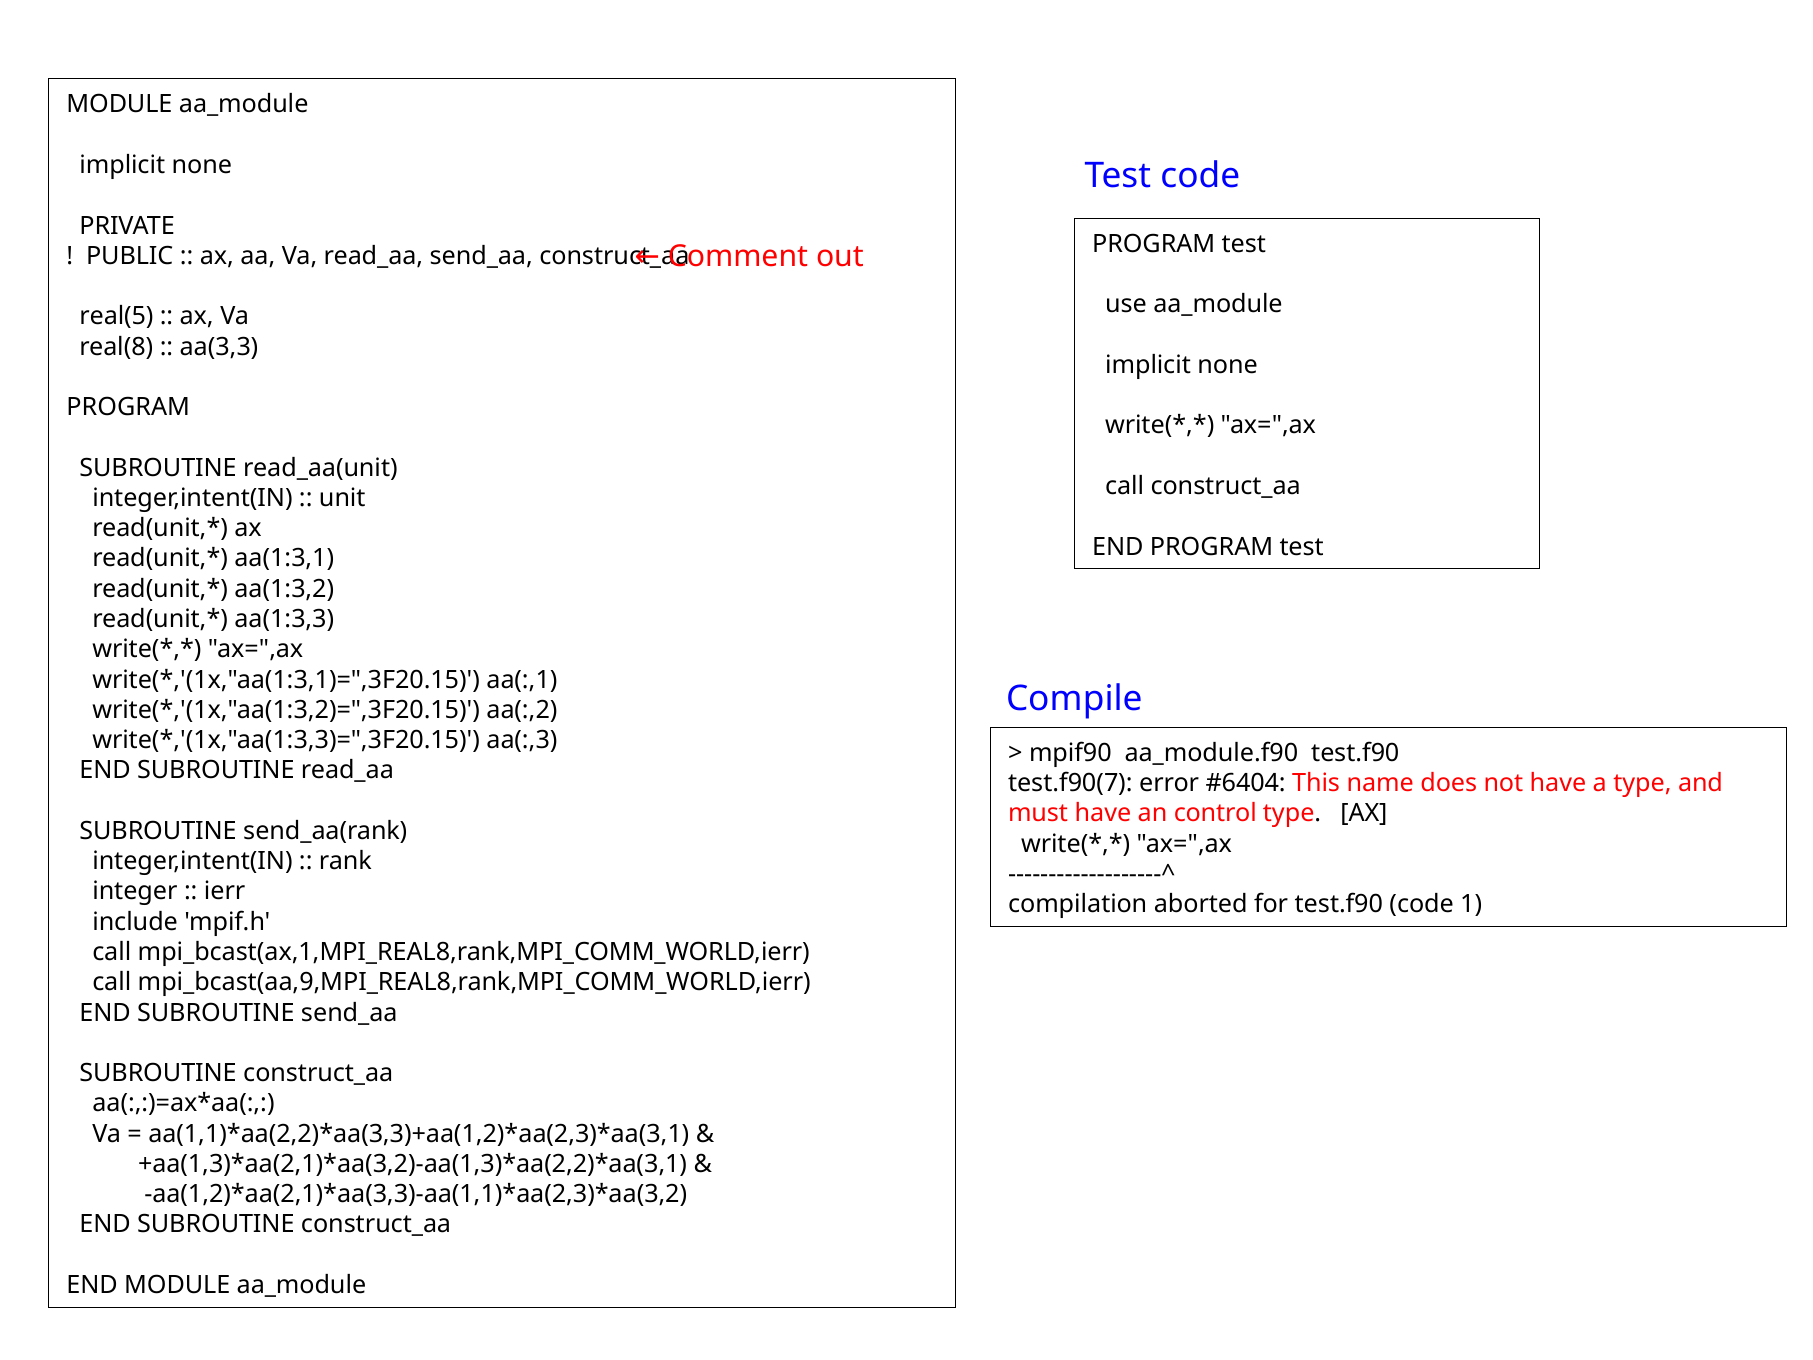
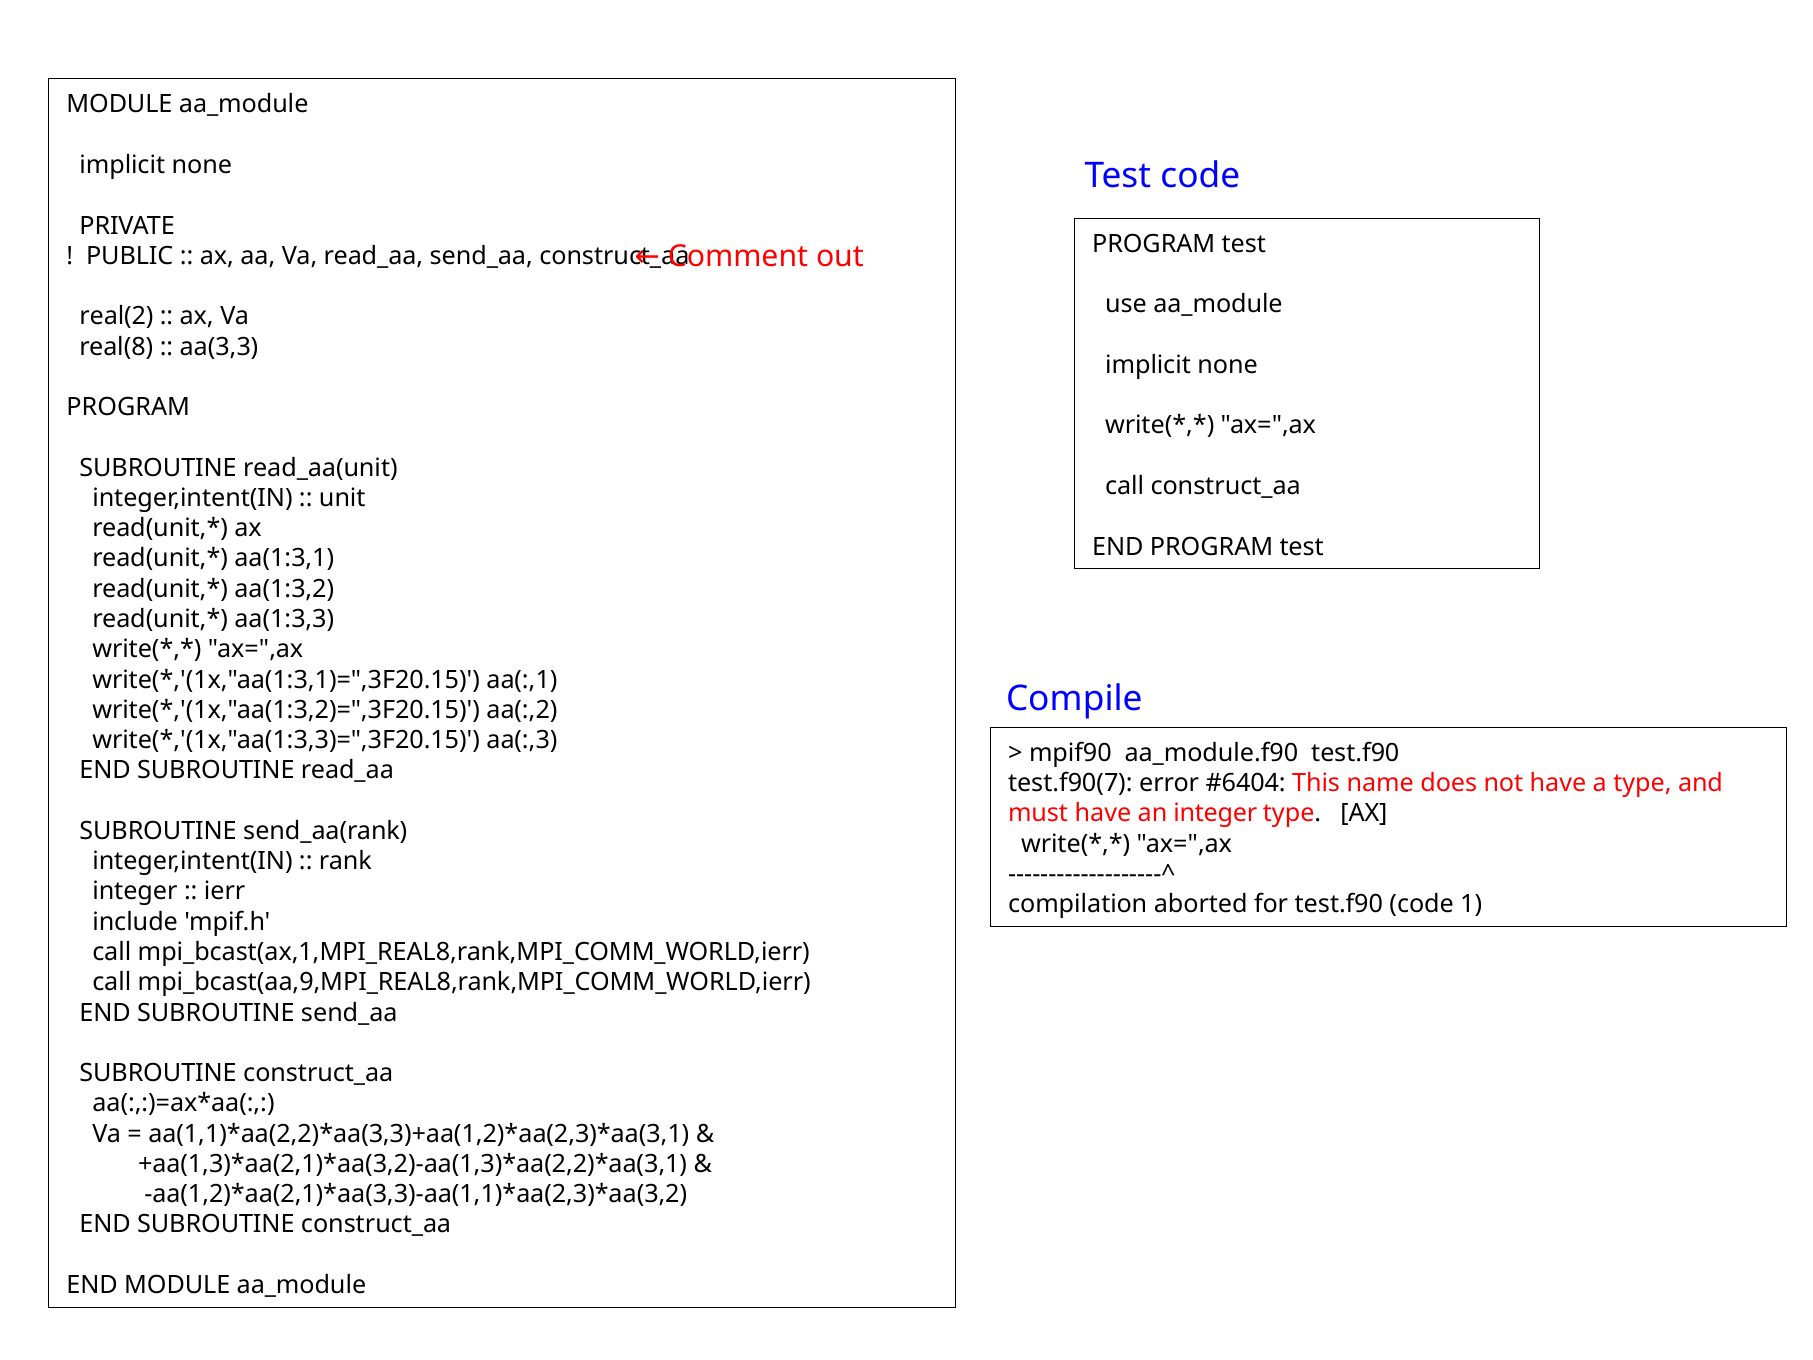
real(5: real(5 -> real(2 (116, 316)
an control: control -> integer (1215, 813)
